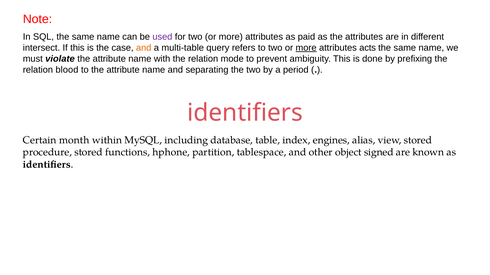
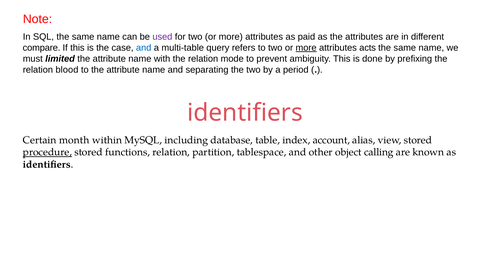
intersect: intersect -> compare (42, 48)
and colour: orange -> blue (144, 48)
violate: violate -> limited (60, 59)
engines: engines -> account (331, 140)
procedure underline: none -> present (47, 153)
functions hphone: hphone -> relation (171, 153)
signed: signed -> calling (379, 153)
